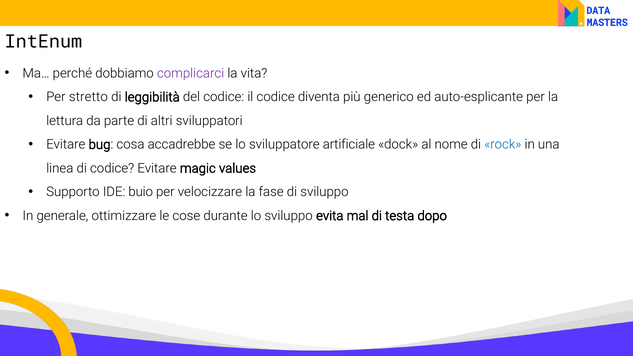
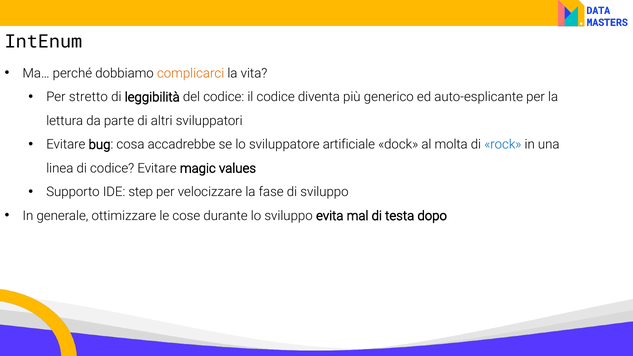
complicarci colour: purple -> orange (191, 73)
nome: nome -> molta (451, 145)
buio: buio -> step (141, 192)
